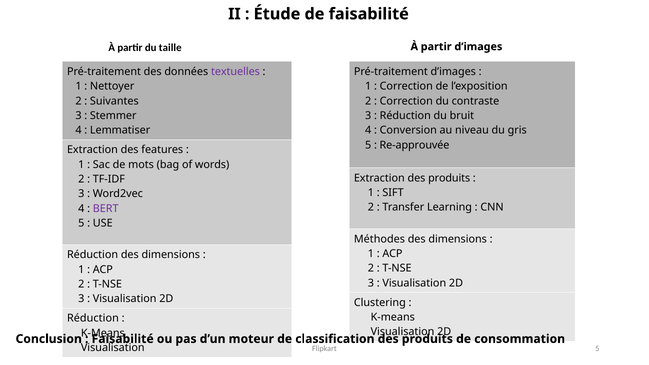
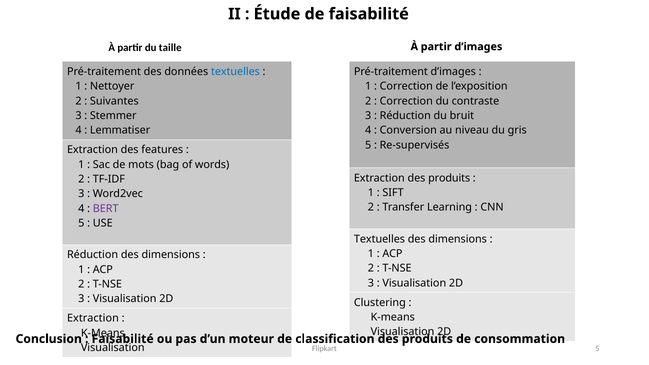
textuelles colour: purple -> blue (235, 72)
Re-approuvée: Re-approuvée -> Re-supervisés (414, 145)
Méthodes: Méthodes -> Textuelles (379, 239)
Réduction: Réduction -> Extraction (93, 318)
